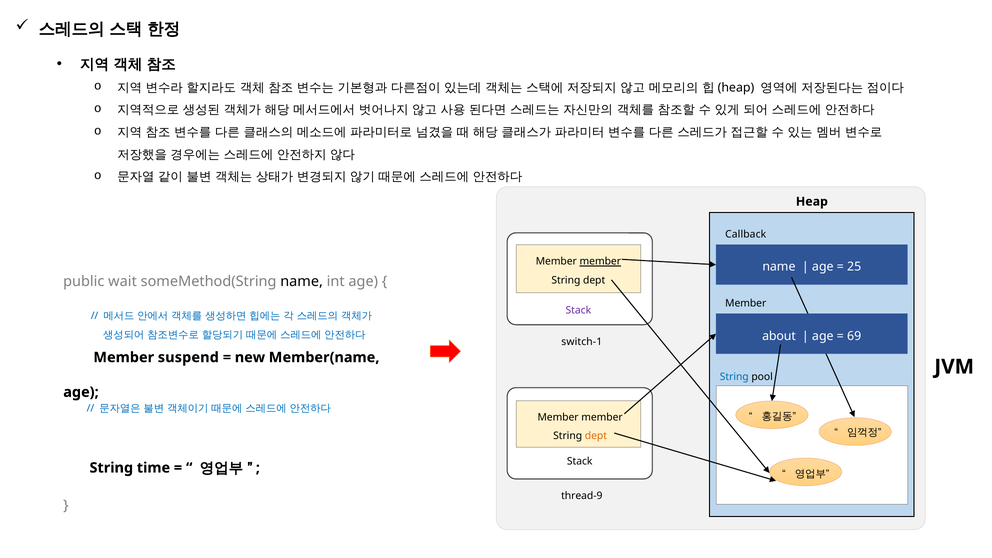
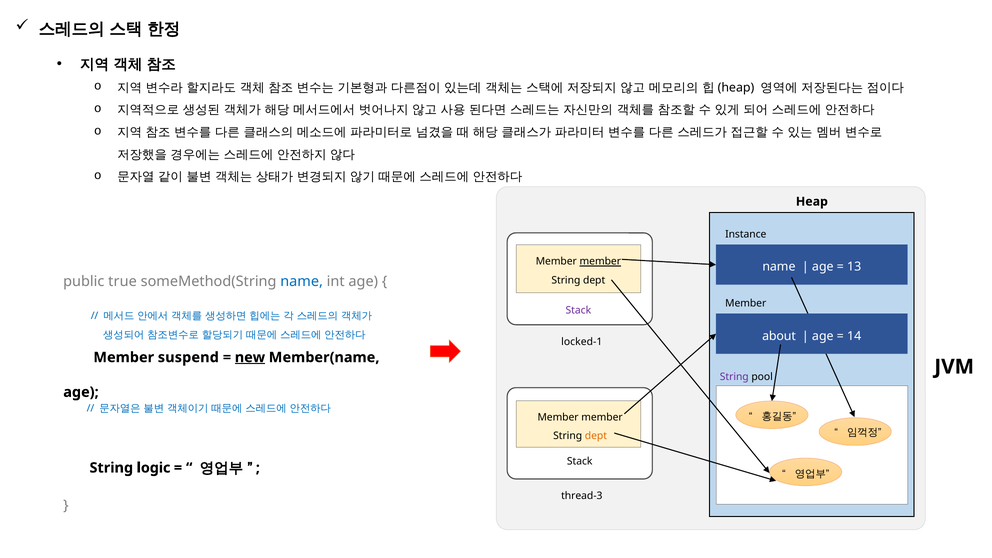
Callback: Callback -> Instance (746, 234)
25: 25 -> 13 (854, 267)
wait: wait -> true (123, 282)
name colour: black -> blue (302, 282)
69: 69 -> 14 (854, 336)
switch-1: switch-1 -> locked-1 (582, 342)
new underline: none -> present (250, 357)
String colour: blue -> purple (734, 377)
time: time -> logic (154, 468)
thread-9: thread-9 -> thread-3 (582, 496)
